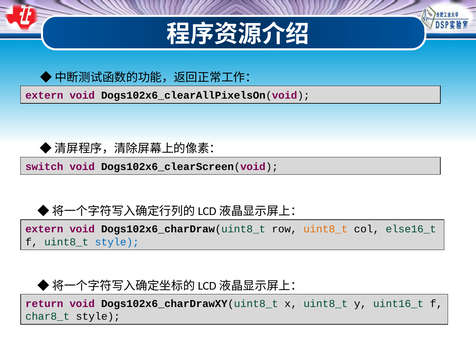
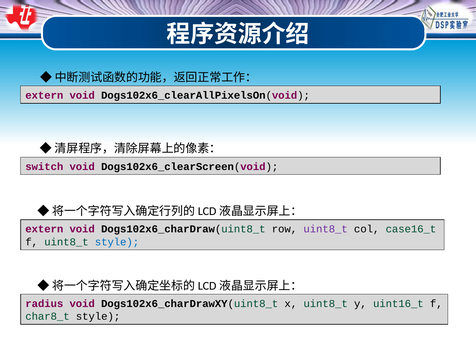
uint8_t colour: orange -> purple (326, 229)
else16_t: else16_t -> case16_t (411, 229)
return: return -> radius (44, 304)
